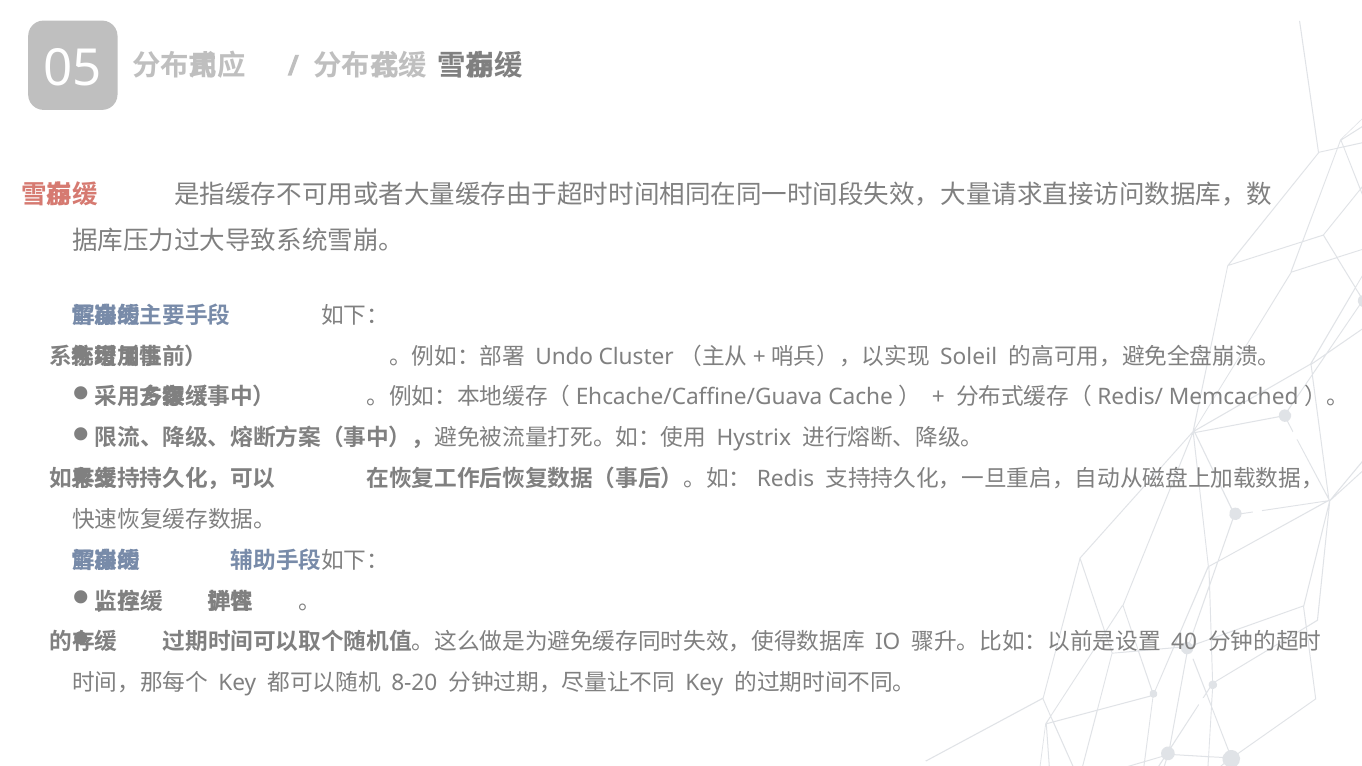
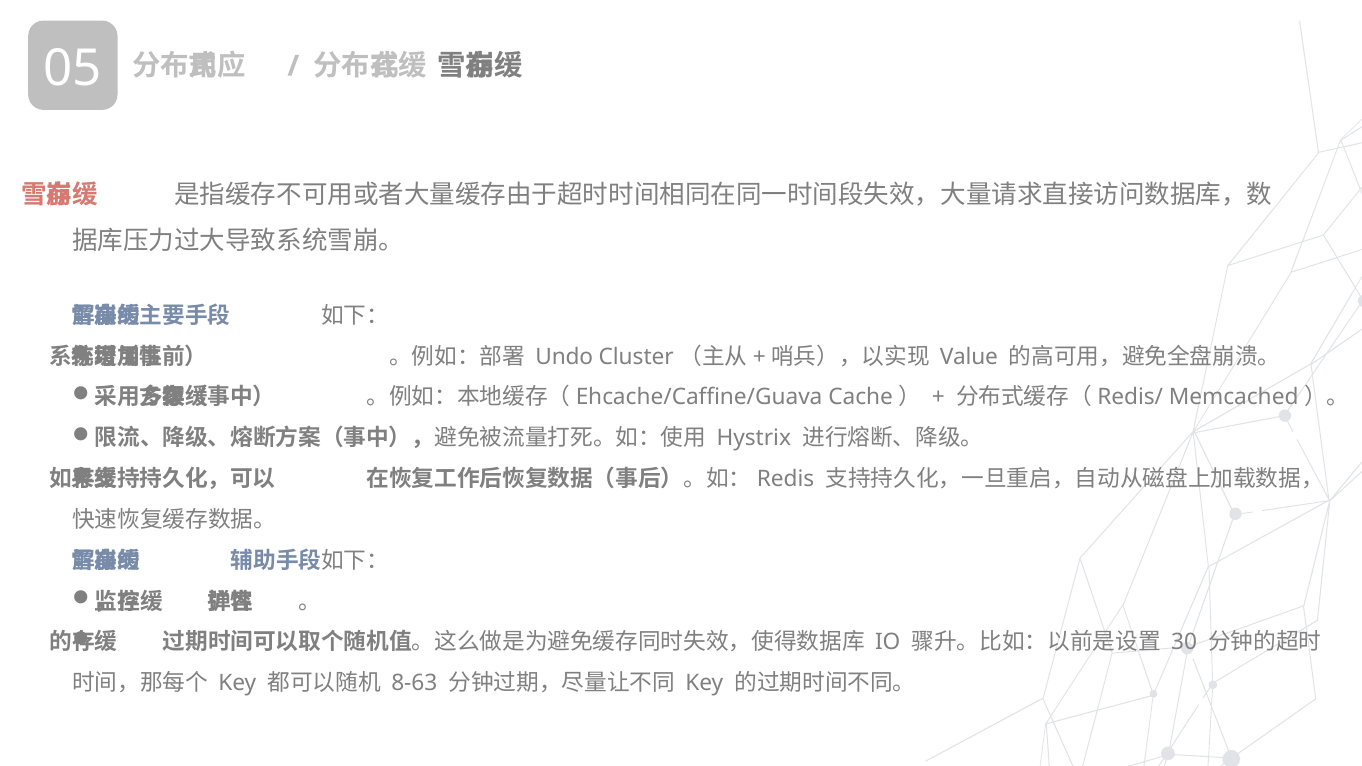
Soleil: Soleil -> Value (969, 357)
40: 40 -> 30 (1184, 642)
8-20: 8-20 -> 8-63 (414, 683)
